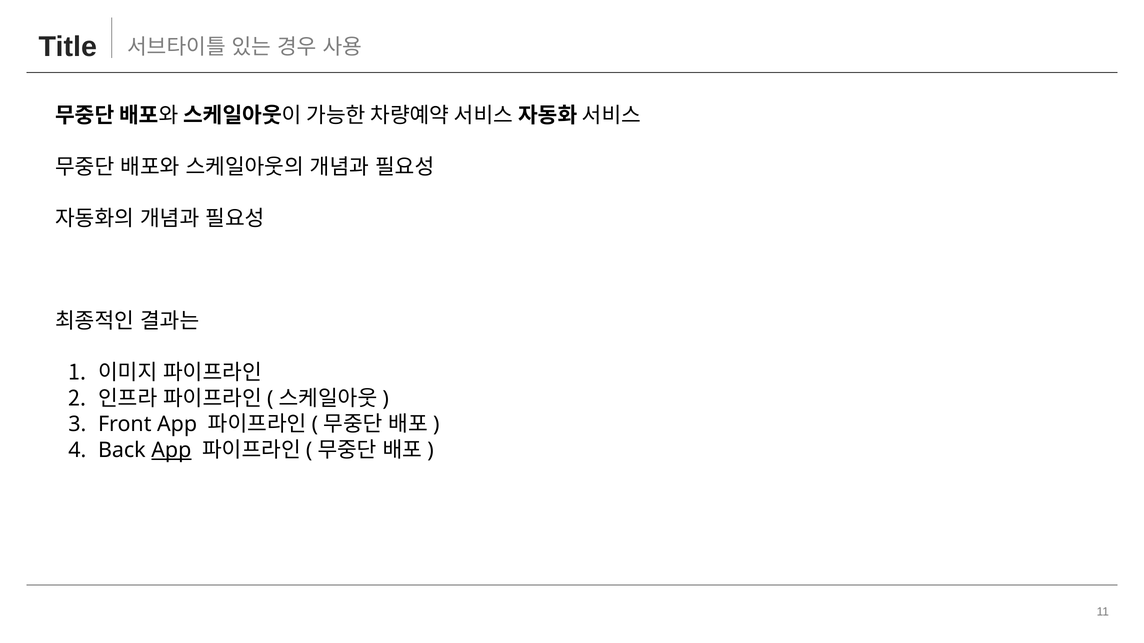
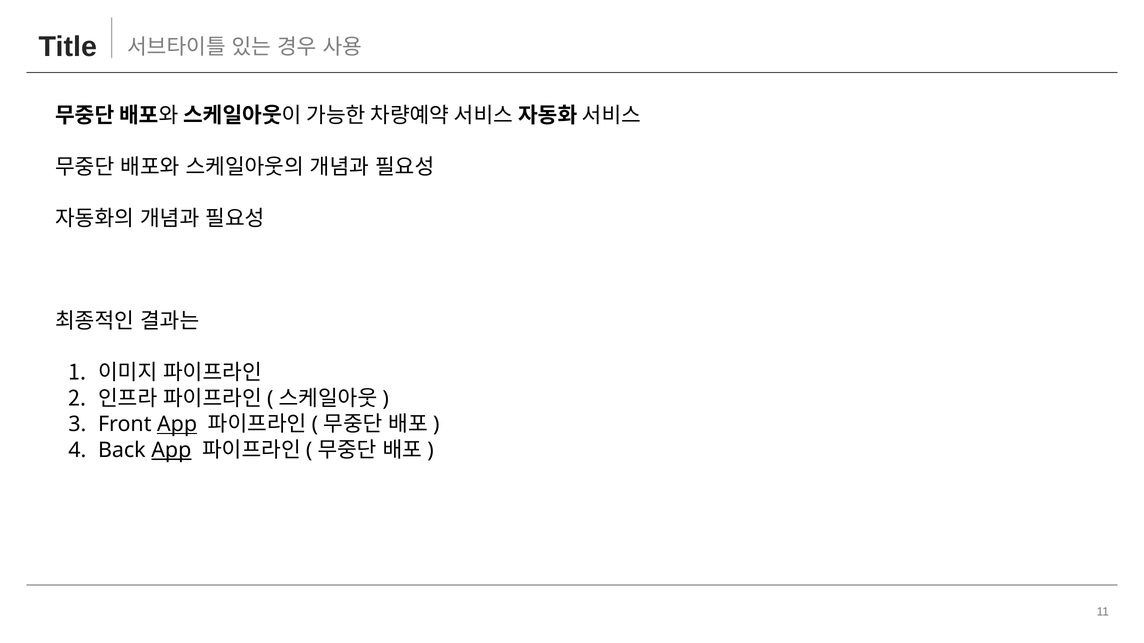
App underline: none -> present (177, 425)
